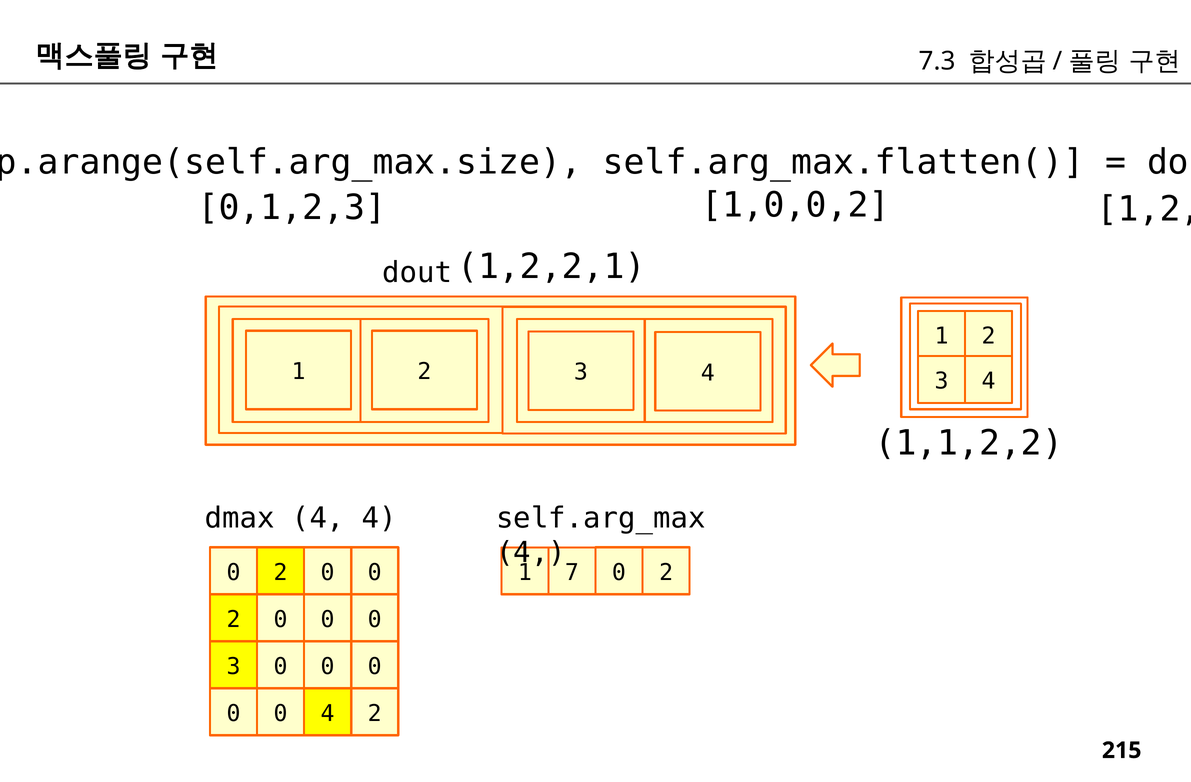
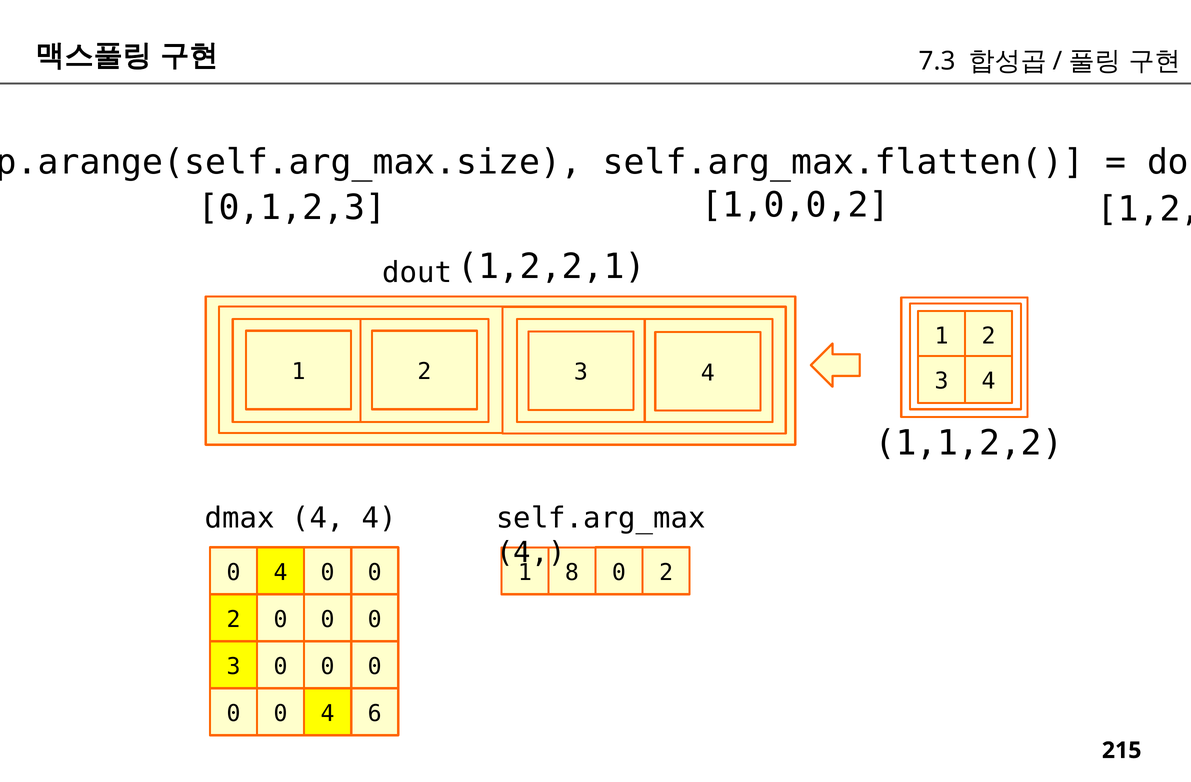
2: 2 -> 4 (281, 573)
7: 7 -> 8 (572, 573)
0 4 2: 2 -> 6 (375, 714)
